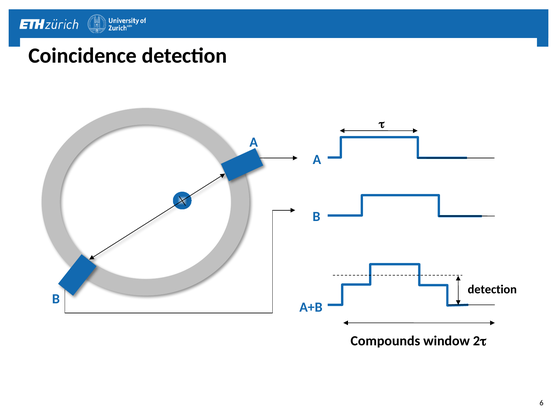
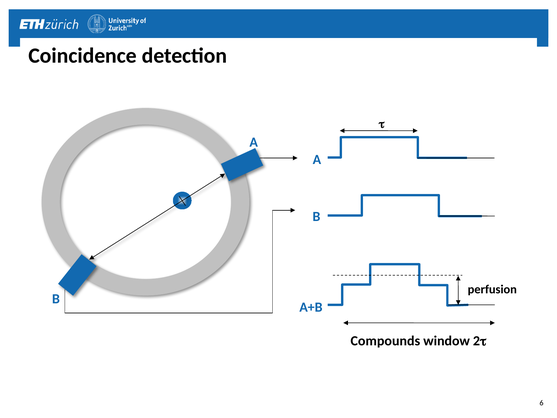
detection: detection -> perfusion (492, 289)
